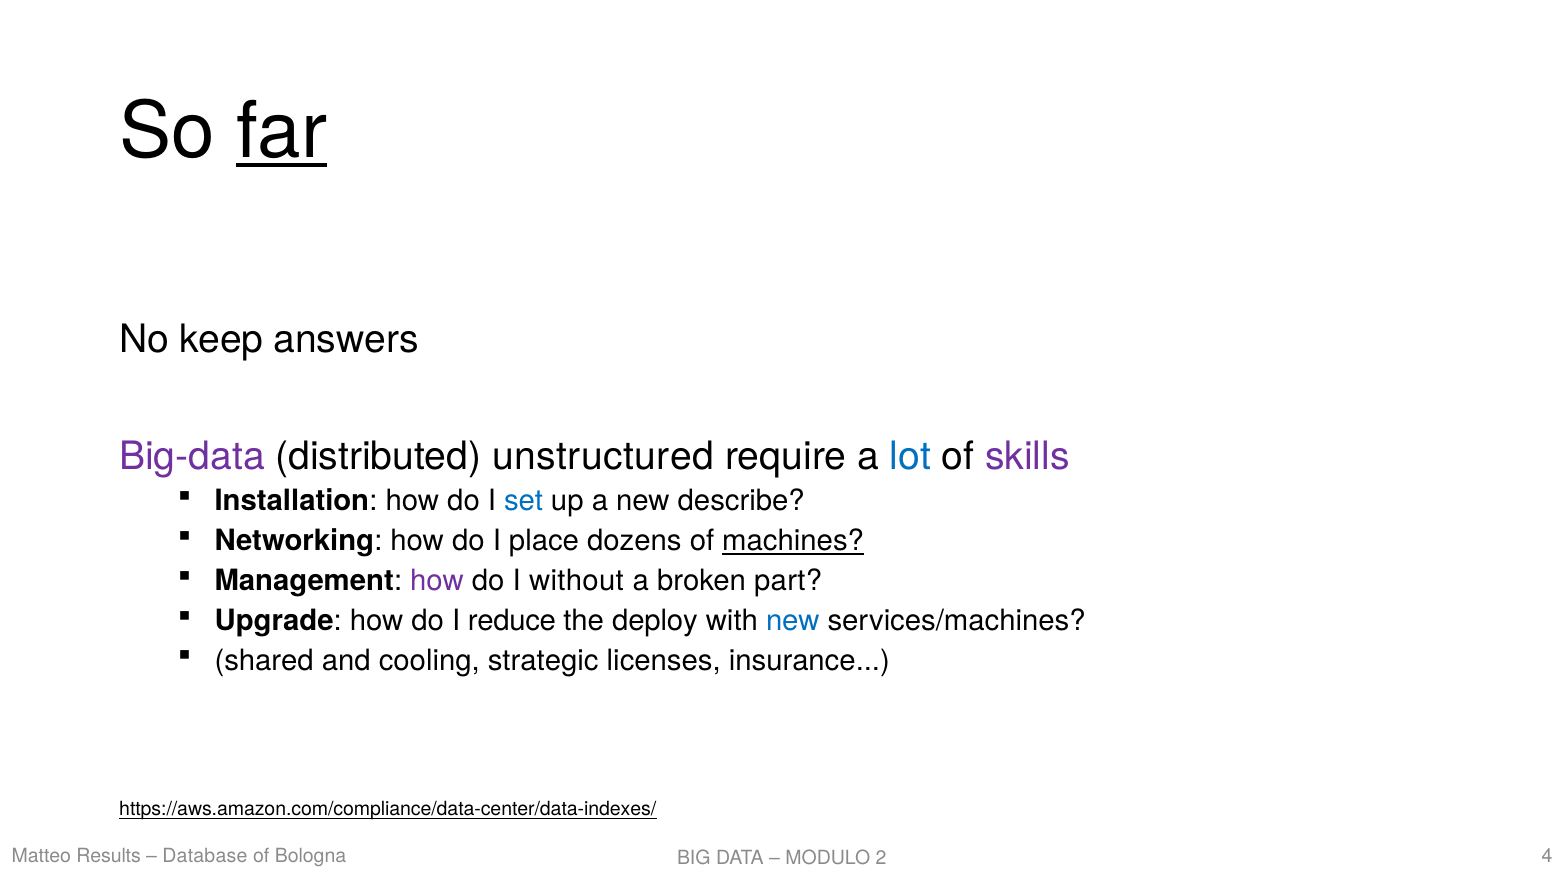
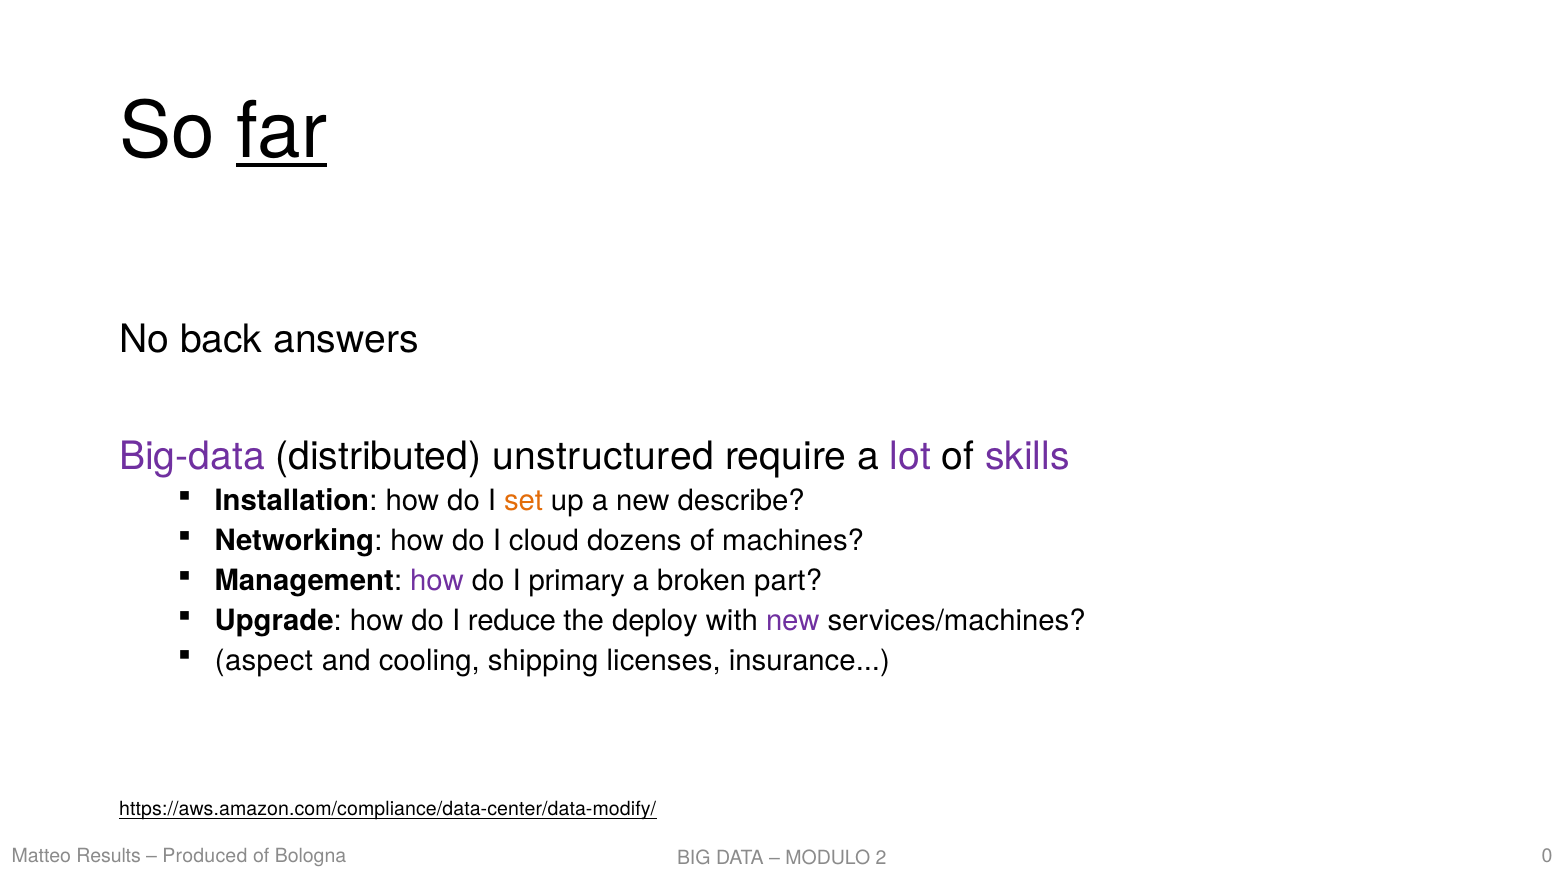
keep: keep -> back (221, 339)
lot colour: blue -> purple (910, 456)
set colour: blue -> orange (524, 501)
place: place -> cloud (544, 541)
machines underline: present -> none (793, 541)
without: without -> primary (577, 581)
new colour: blue -> purple (793, 621)
shared: shared -> aspect (264, 660)
strategic: strategic -> shipping (543, 660)
https://aws.amazon.com/compliance/data-center/data-indexes/: https://aws.amazon.com/compliance/data-center/data-indexes/ -> https://aws.amazon.com/compliance/data-center/data-modify/ (388, 809)
Database: Database -> Produced (205, 855)
4: 4 -> 0 (1547, 855)
